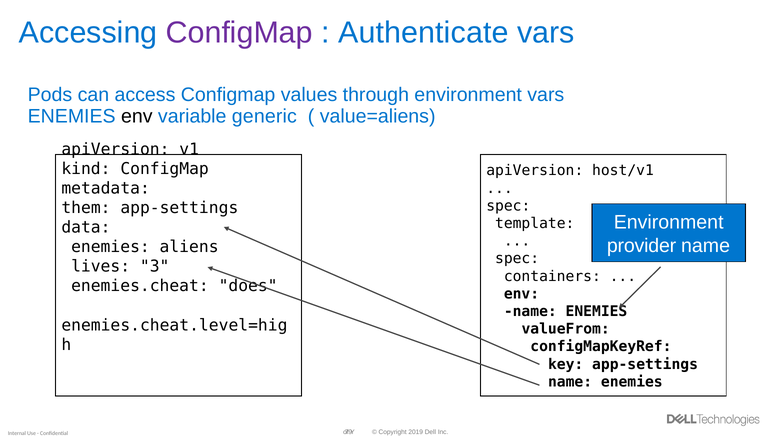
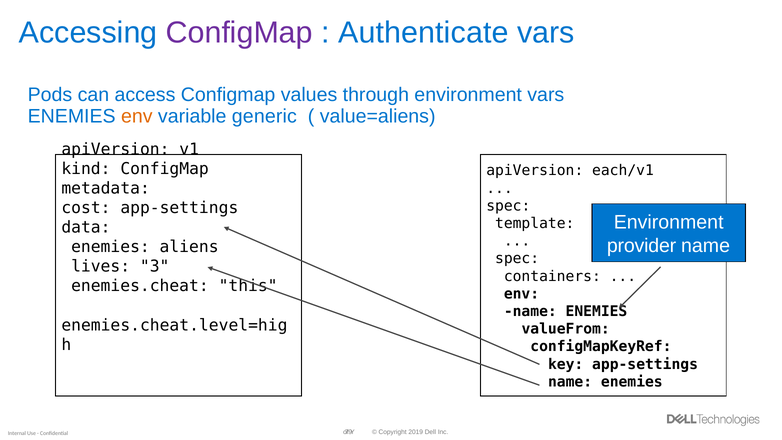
env colour: black -> orange (137, 116)
host/v1: host/v1 -> each/v1 (623, 171)
them: them -> cost (86, 208)
does: does -> this (248, 286)
